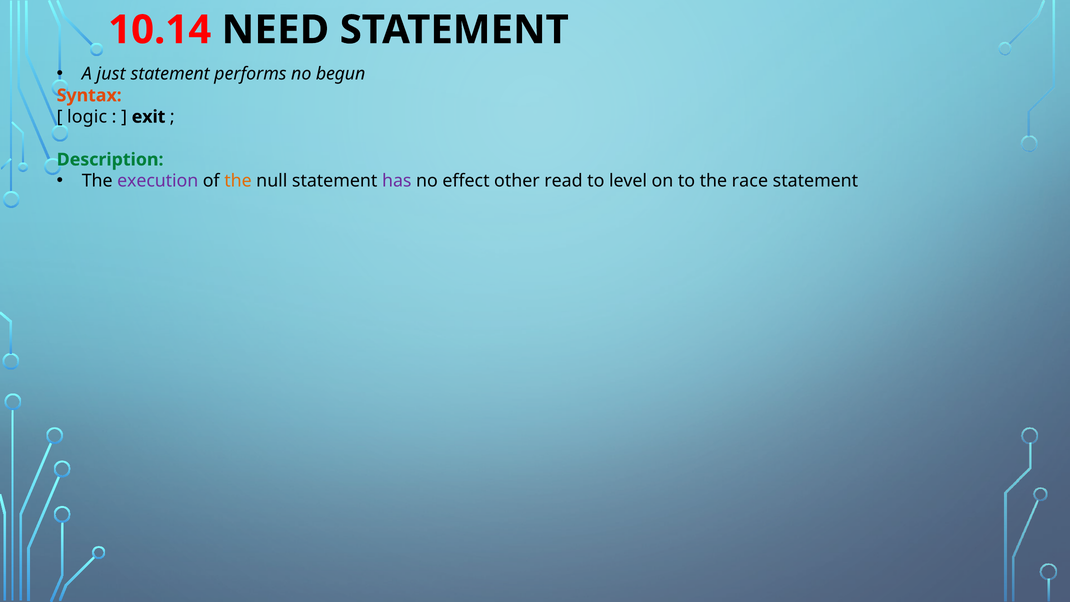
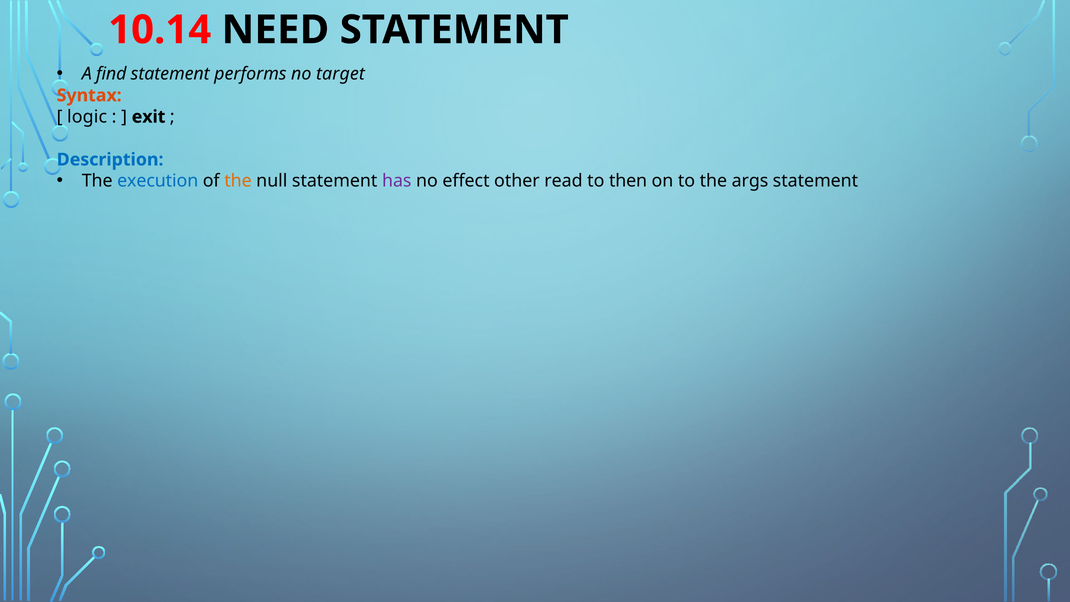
just: just -> find (111, 74)
begun: begun -> target (340, 74)
Description colour: green -> blue (110, 160)
execution colour: purple -> blue (158, 181)
level: level -> then (628, 181)
race: race -> args (750, 181)
